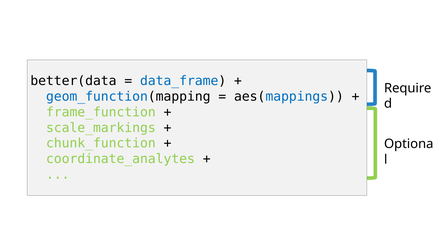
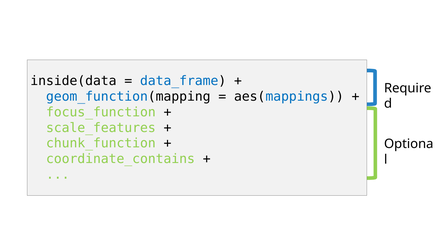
better(data: better(data -> inside(data (73, 81)
frame_function: frame_function -> focus_function (101, 112)
scale_markings: scale_markings -> scale_features (101, 128)
coordinate_analytes: coordinate_analytes -> coordinate_contains (120, 159)
